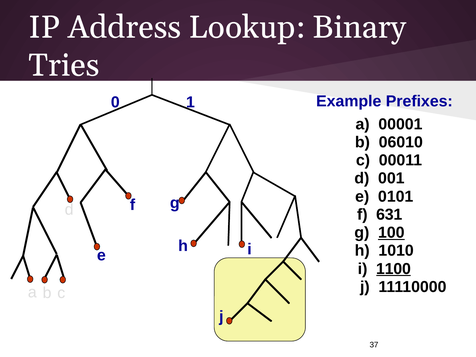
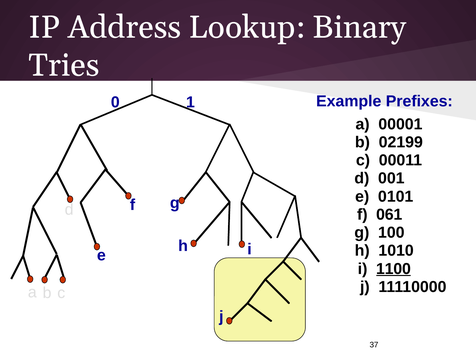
06010: 06010 -> 02199 (401, 142)
631: 631 -> 061 (389, 214)
100 underline: present -> none (391, 233)
